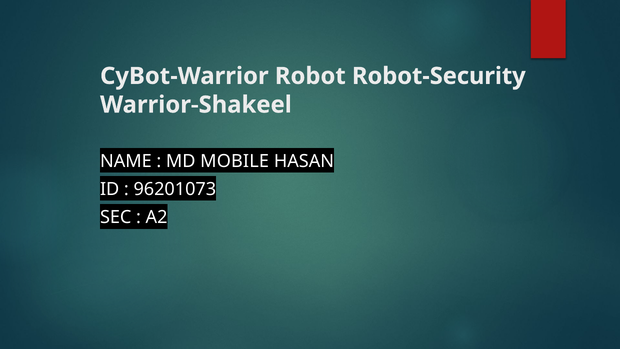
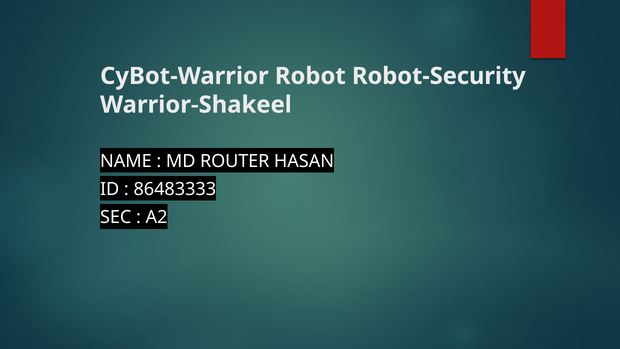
MOBILE: MOBILE -> ROUTER (235, 161)
96201073: 96201073 -> 86483333 (175, 189)
